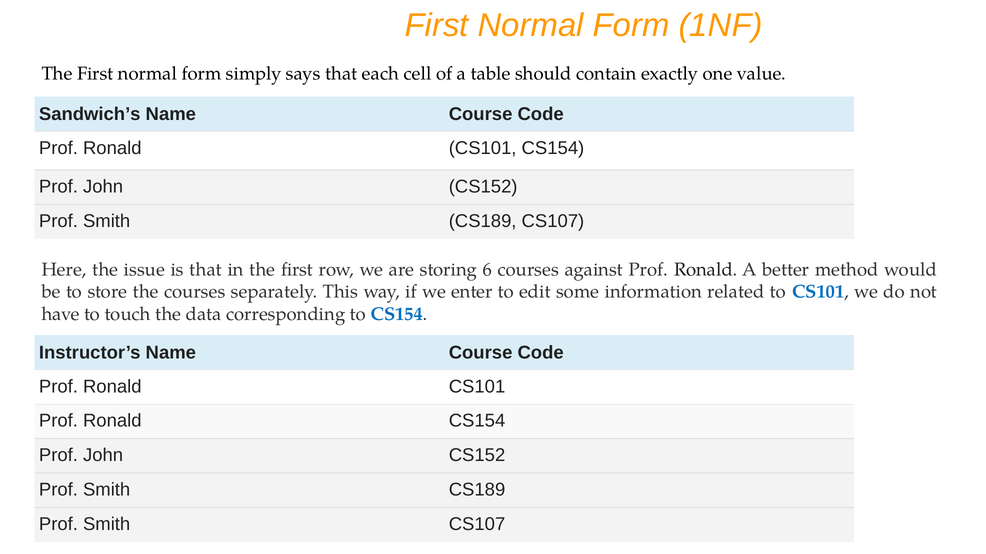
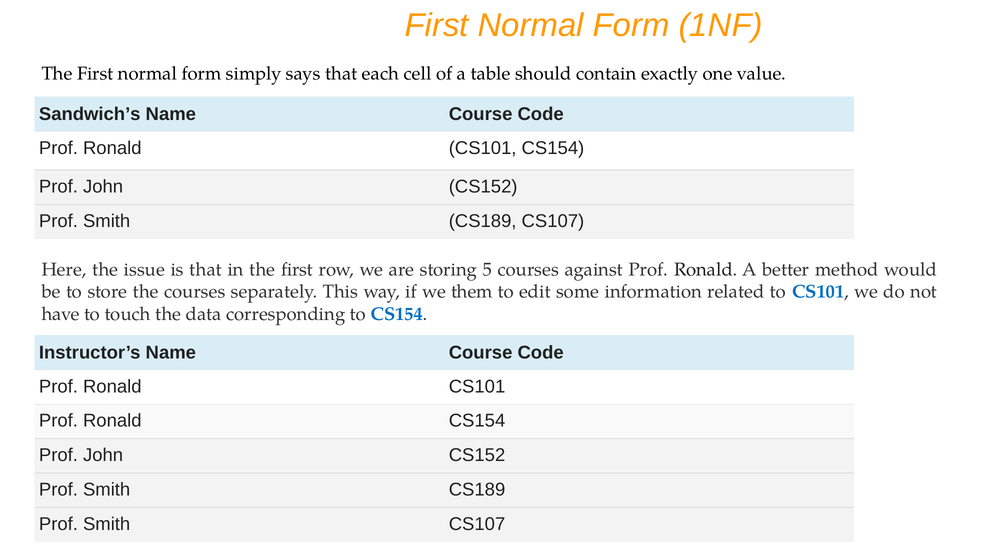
6: 6 -> 5 (487, 270)
enter: enter -> them (472, 292)
